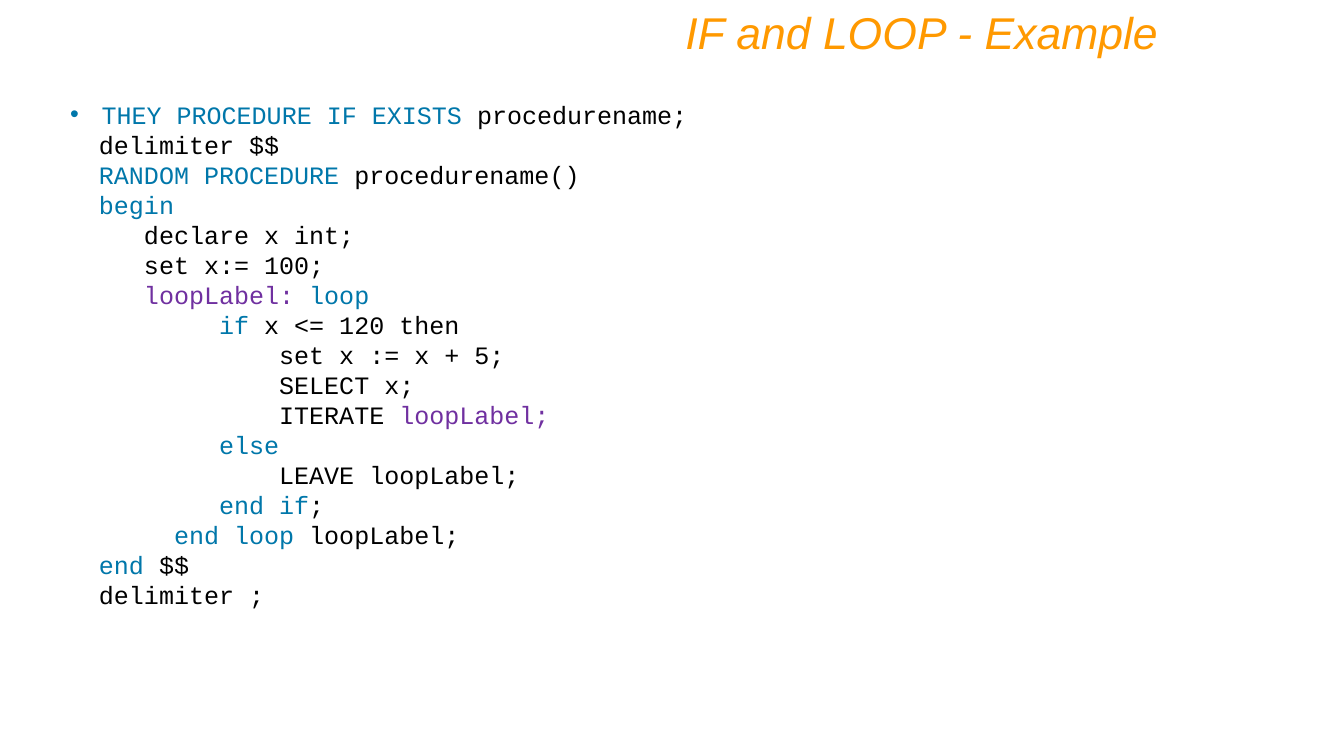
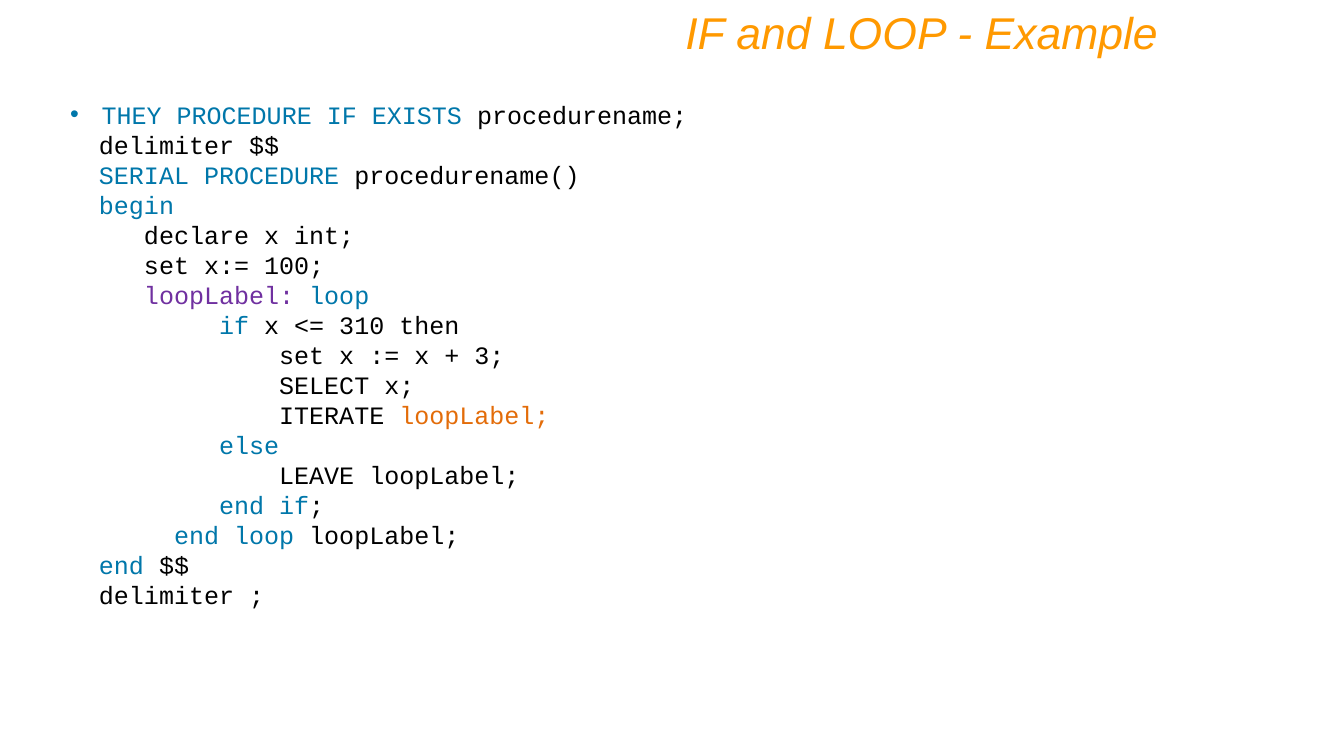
RANDOM: RANDOM -> SERIAL (144, 176)
120: 120 -> 310 (362, 326)
5: 5 -> 3 (489, 356)
loopLabel colour: purple -> orange (474, 416)
